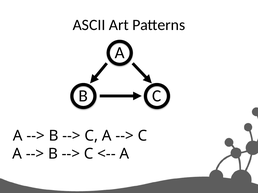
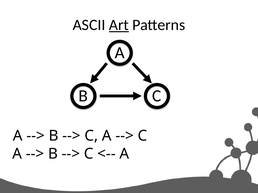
Art underline: none -> present (119, 25)
